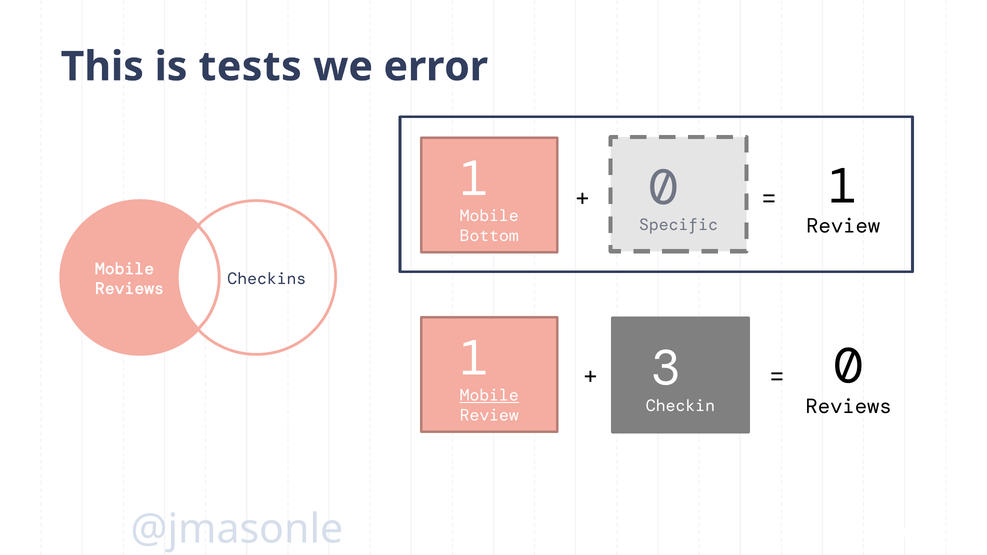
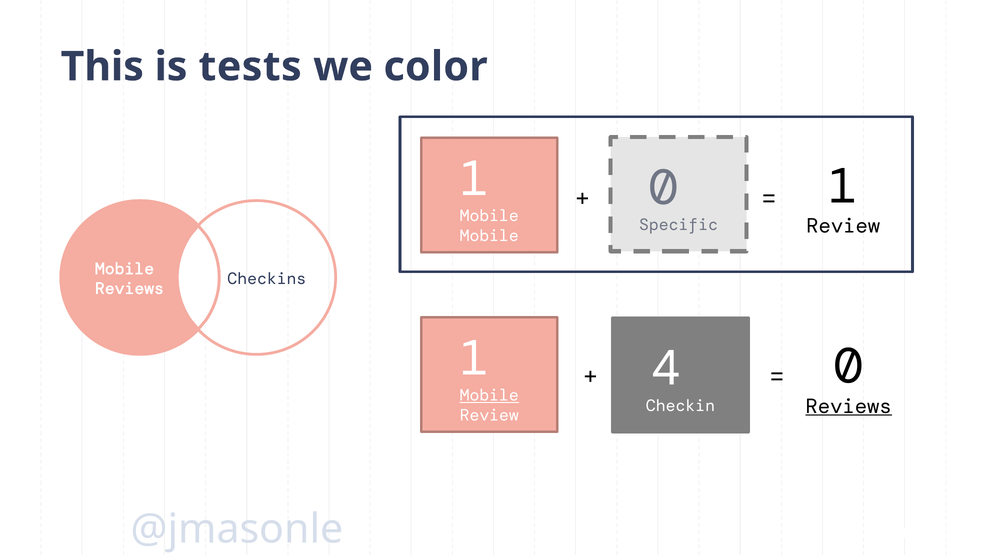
error: error -> color (436, 67)
Bottom: Bottom -> Mobile (489, 236)
3: 3 -> 4 (666, 369)
Reviews underline: none -> present (849, 406)
